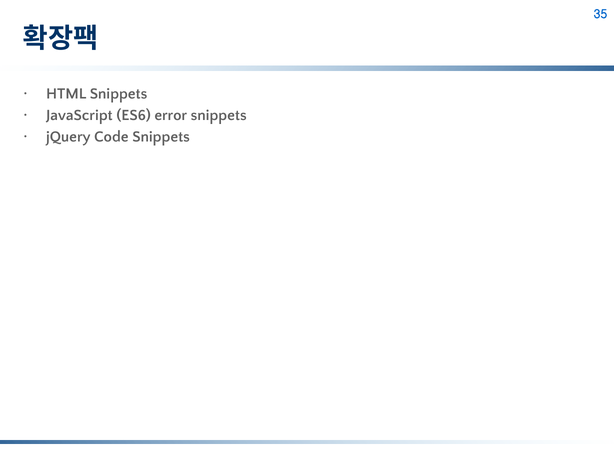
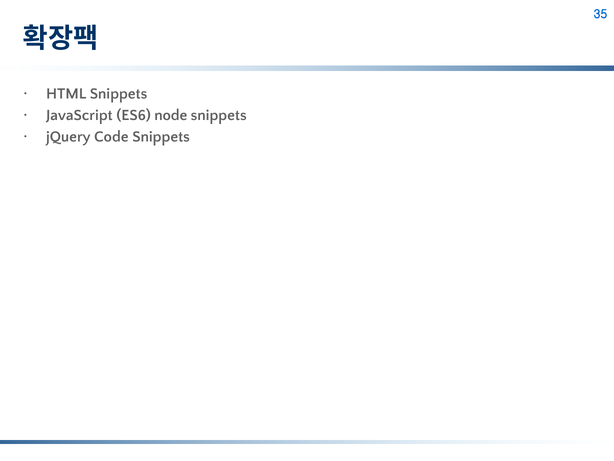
error: error -> node (171, 115)
